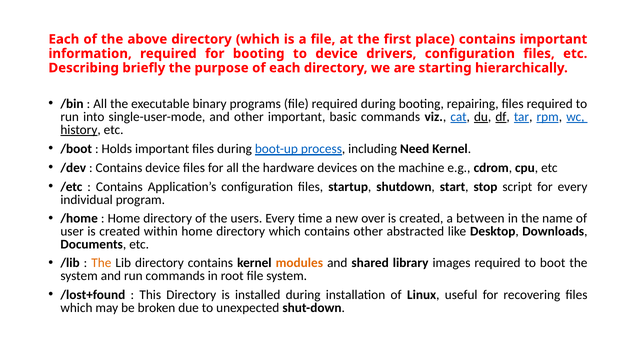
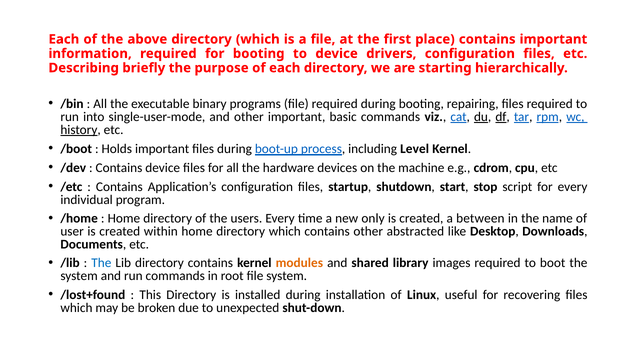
Need: Need -> Level (415, 149)
over: over -> only (373, 218)
The colour: orange -> blue (101, 263)
